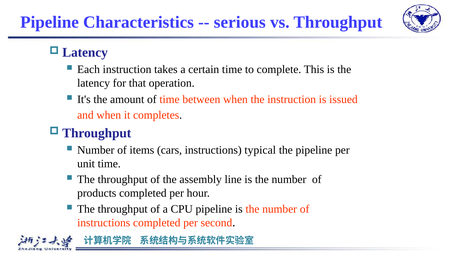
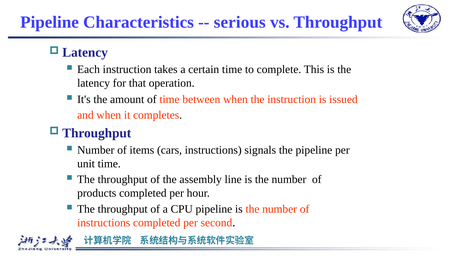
typical: typical -> signals (260, 150)
